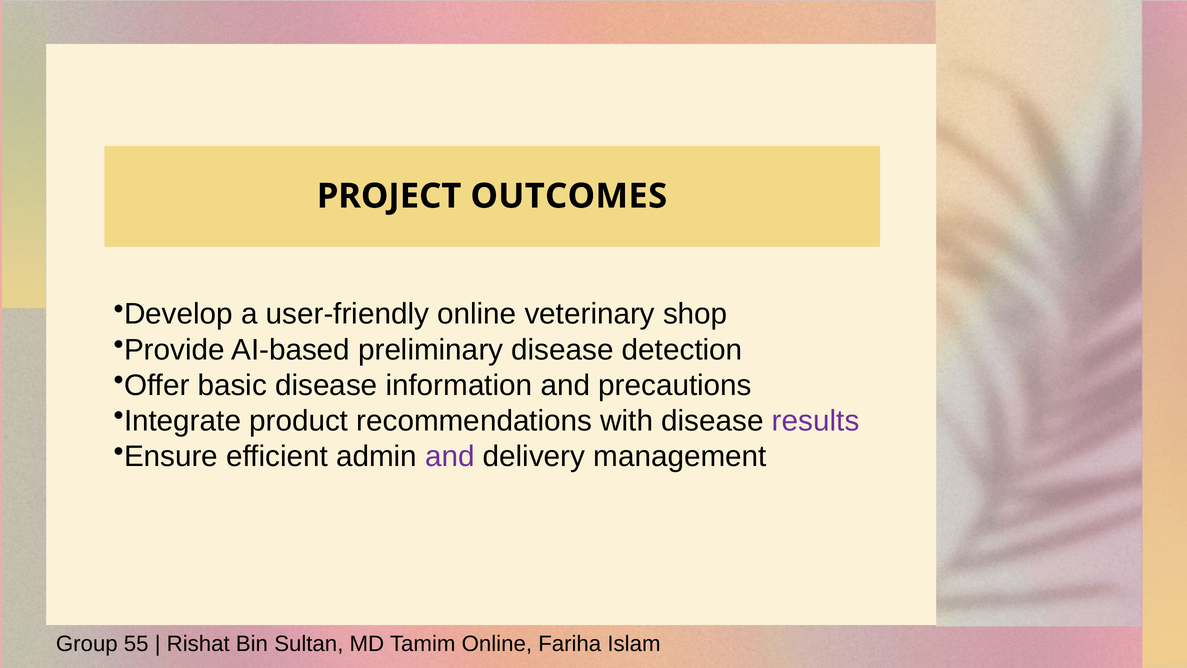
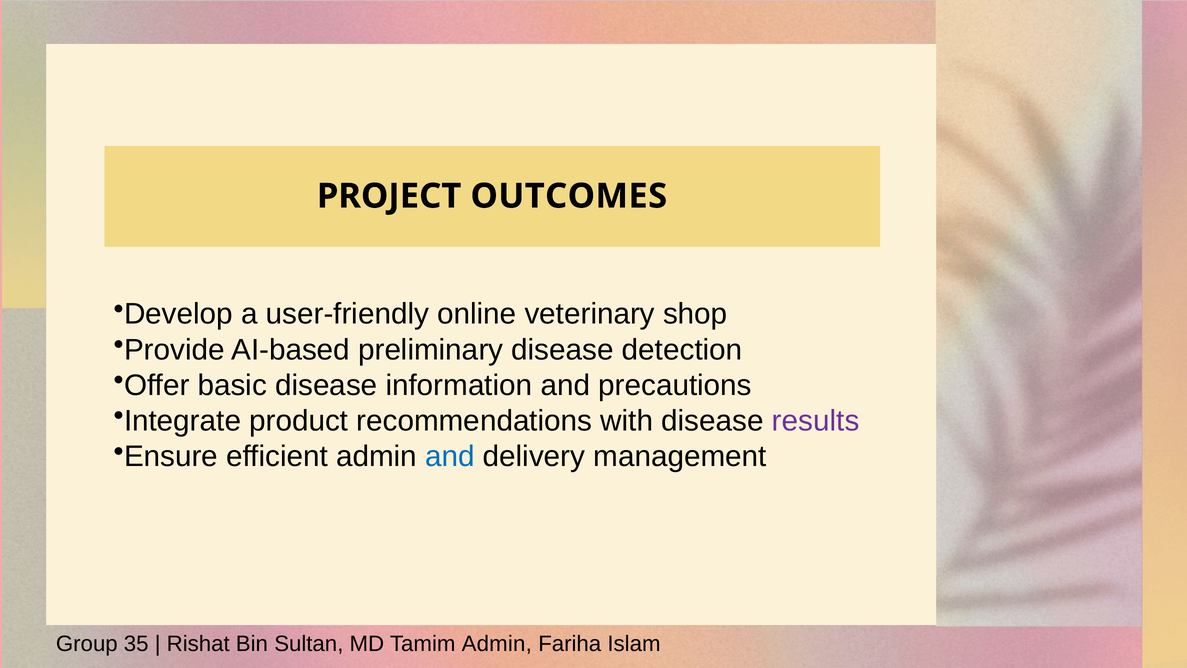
and colour: purple -> blue (450, 456)
55: 55 -> 35 (136, 644)
Tamim Online: Online -> Admin (497, 644)
